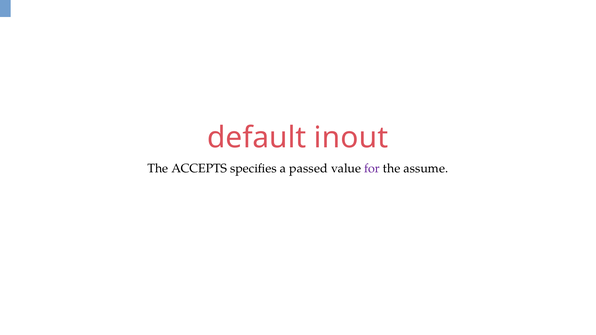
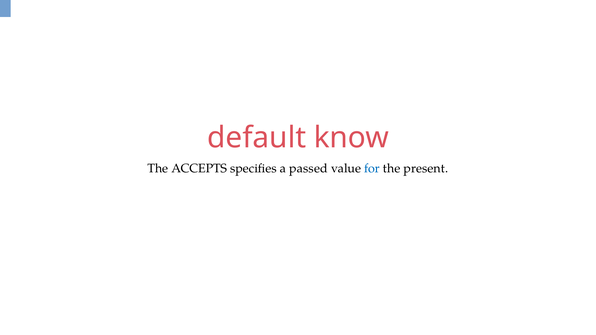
inout: inout -> know (351, 138)
for colour: purple -> blue (372, 168)
assume: assume -> present (426, 168)
